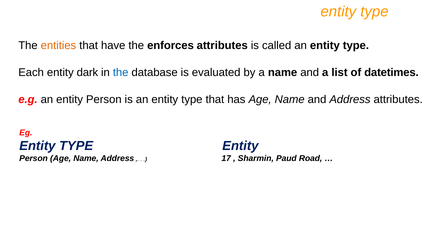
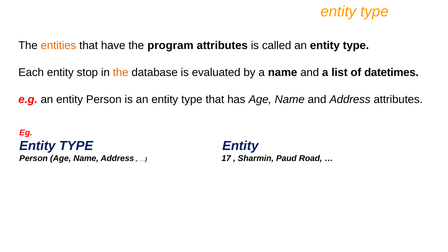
enforces: enforces -> program (170, 46)
dark: dark -> stop (87, 72)
the colour: blue -> orange (121, 72)
